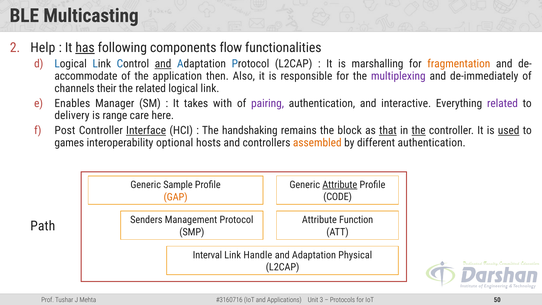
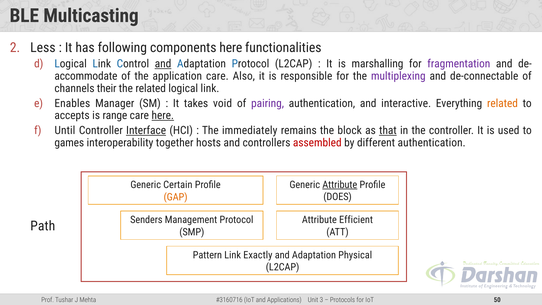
Help: Help -> Less (43, 48)
has underline: present -> none (85, 48)
components flow: flow -> here (231, 48)
fragmentation colour: orange -> purple (459, 64)
application then: then -> care (217, 76)
de-immediately: de-immediately -> de-connectable (484, 76)
with: with -> void (223, 103)
related colour: purple -> orange (502, 103)
delivery: delivery -> accepts (72, 115)
here underline: none -> present (163, 115)
Post: Post -> Until (65, 130)
handshaking: handshaking -> immediately (250, 130)
the underline: present -> none (419, 130)
used underline: present -> none (509, 130)
optional: optional -> together (175, 143)
assembled colour: orange -> red (317, 143)
Sample: Sample -> Certain (178, 185)
CODE: CODE -> DOES (338, 197)
Function: Function -> Efficient (356, 220)
Interval: Interval -> Pattern (207, 255)
Handle: Handle -> Exactly (258, 255)
